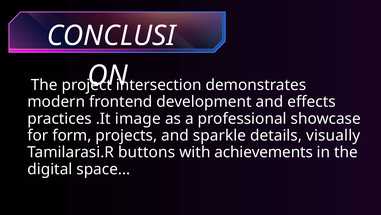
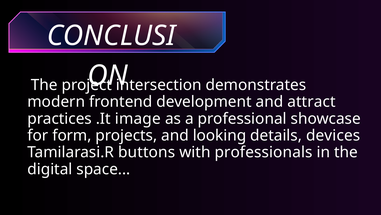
effects: effects -> attract (312, 102)
sparkle: sparkle -> looking (220, 135)
visually: visually -> devices (333, 135)
achievements: achievements -> professionals (264, 152)
